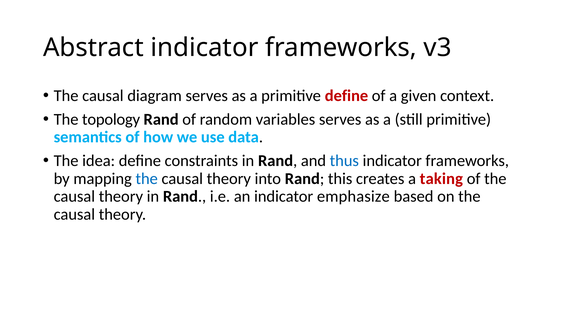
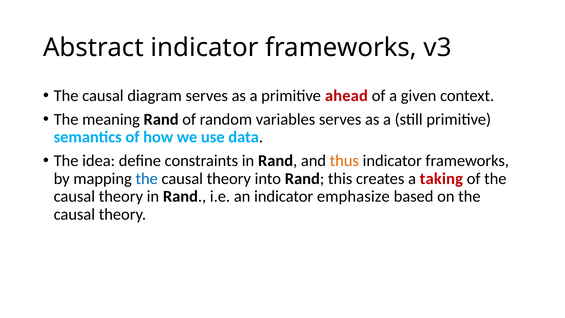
primitive define: define -> ahead (346, 96)
topology: topology -> meaning (111, 119)
thus colour: blue -> orange (344, 161)
